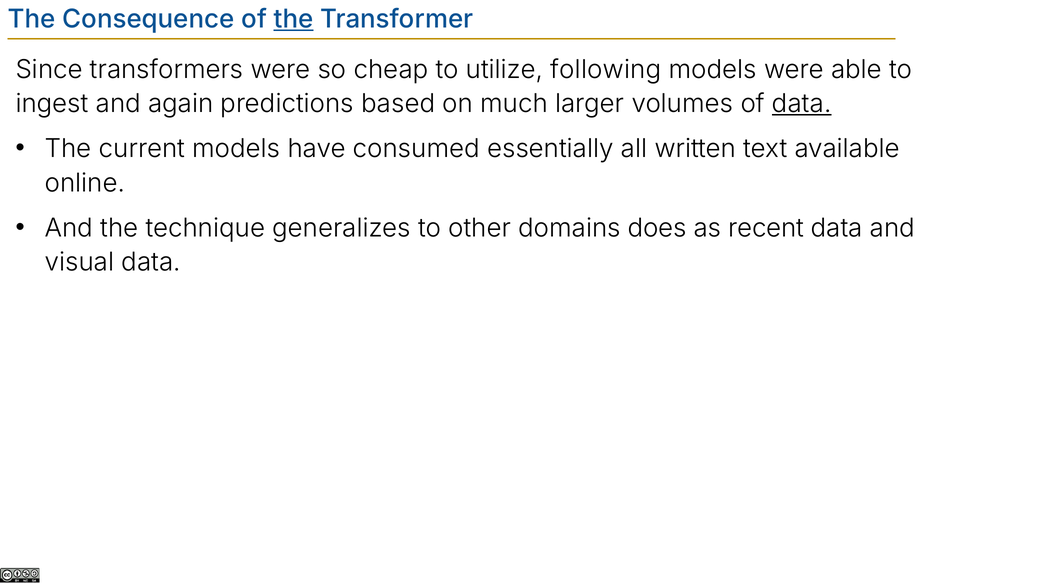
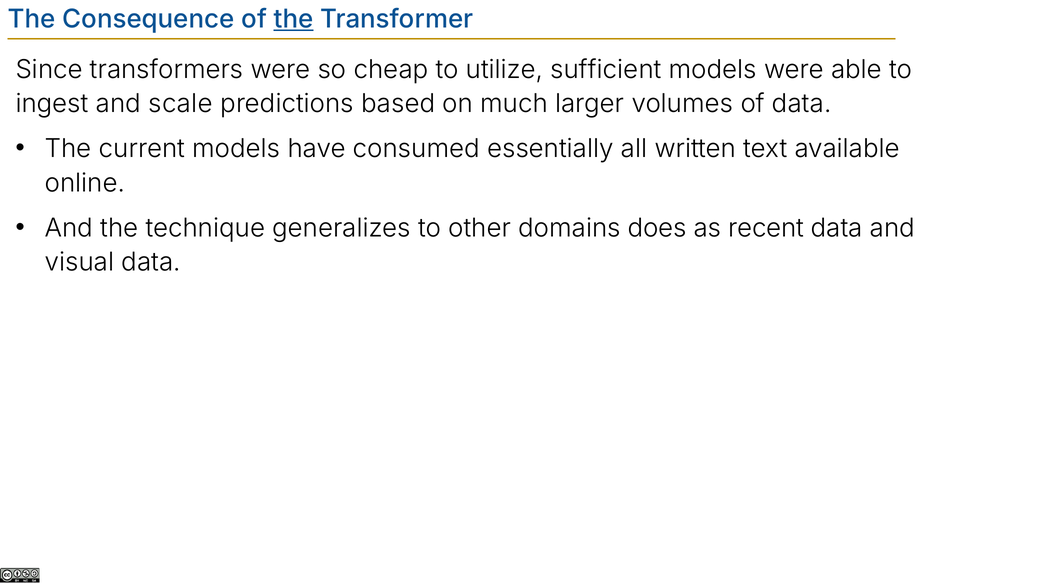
following: following -> sufficient (606, 70)
again: again -> scale (181, 104)
data underline: present -> none (802, 104)
